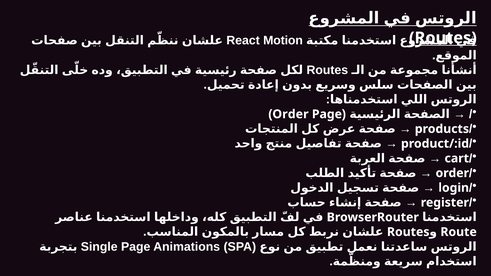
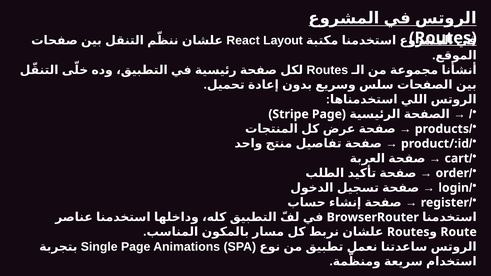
Motion: Motion -> Layout (283, 41)
Order: Order -> Stripe (291, 114)
